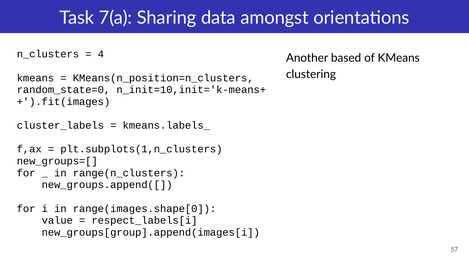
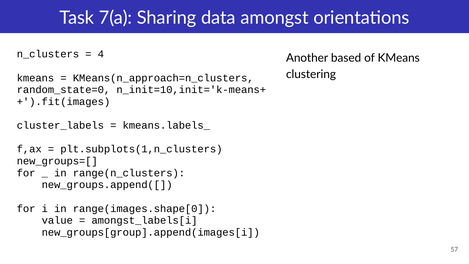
KMeans(n_position=n_clusters: KMeans(n_position=n_clusters -> KMeans(n_approach=n_clusters (163, 78)
respect_labels[i: respect_labels[i -> amongst_labels[i (144, 220)
